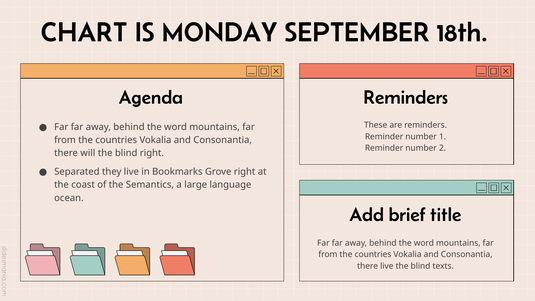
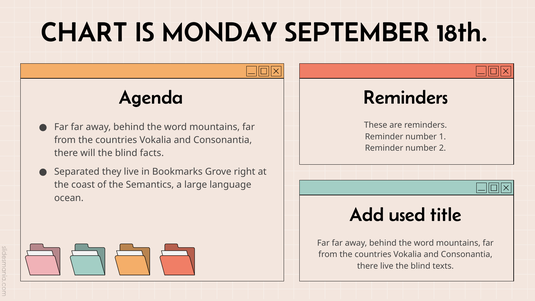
blind right: right -> facts (152, 153)
brief: brief -> used (407, 215)
